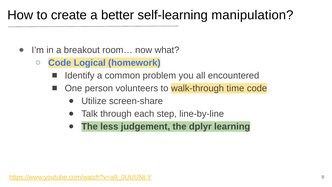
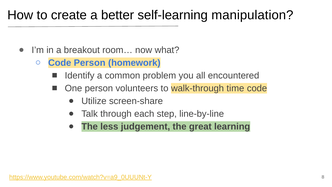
Code Logical: Logical -> Person (90, 63)
dplyr: dplyr -> great (200, 126)
